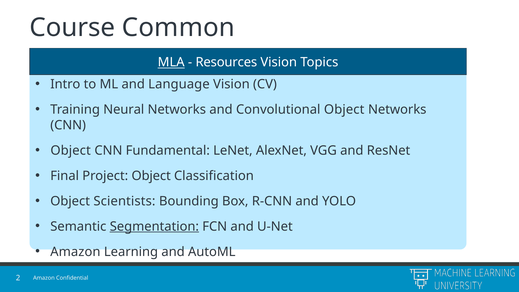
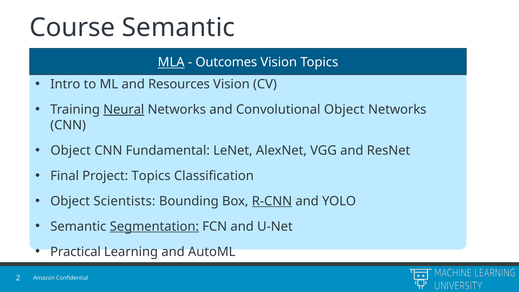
Course Common: Common -> Semantic (178, 28)
Resources: Resources -> Outcomes (226, 62)
Language: Language -> Resources (179, 84)
Neural underline: none -> present (124, 110)
Project Object: Object -> Topics (151, 176)
R-CNN underline: none -> present (272, 201)
Amazon: Amazon -> Practical (76, 252)
